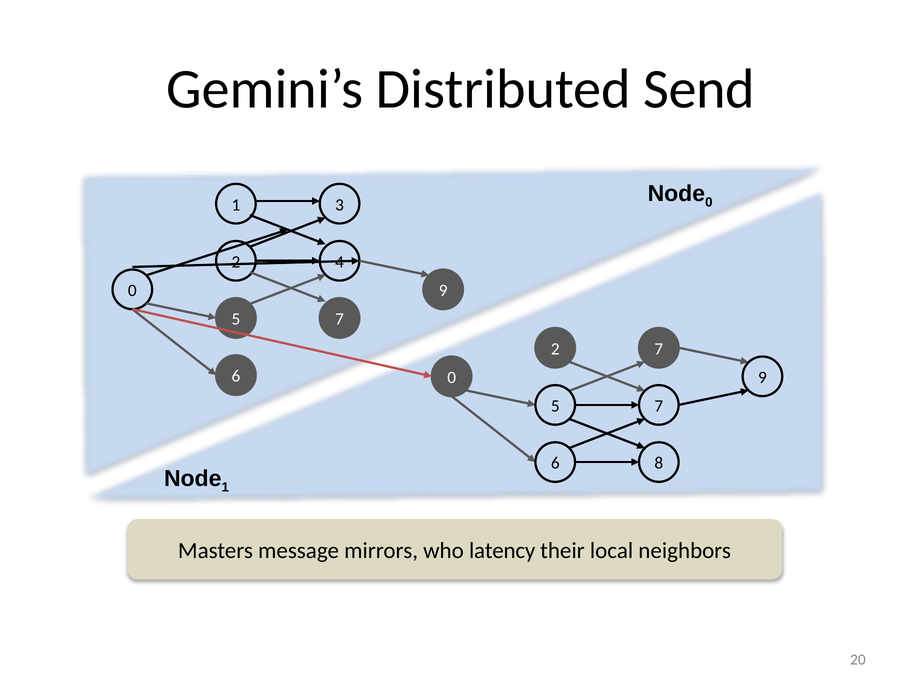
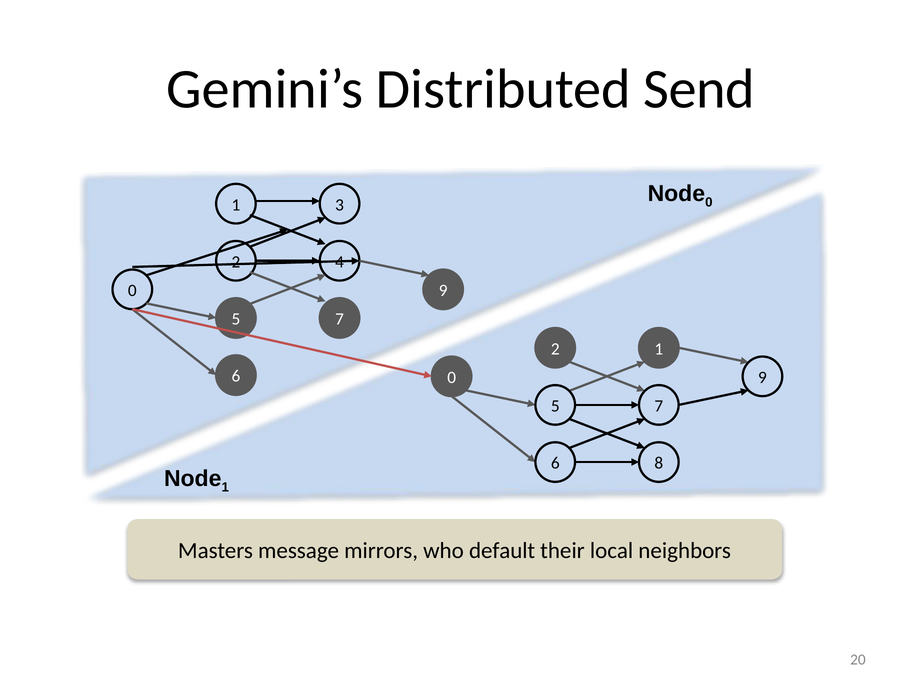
2 7: 7 -> 1 (659, 349)
latency: latency -> default (502, 551)
